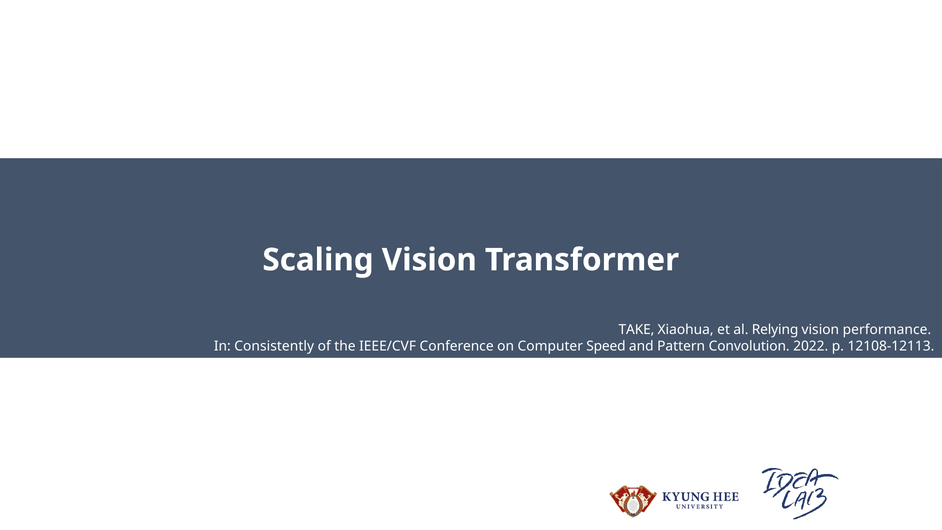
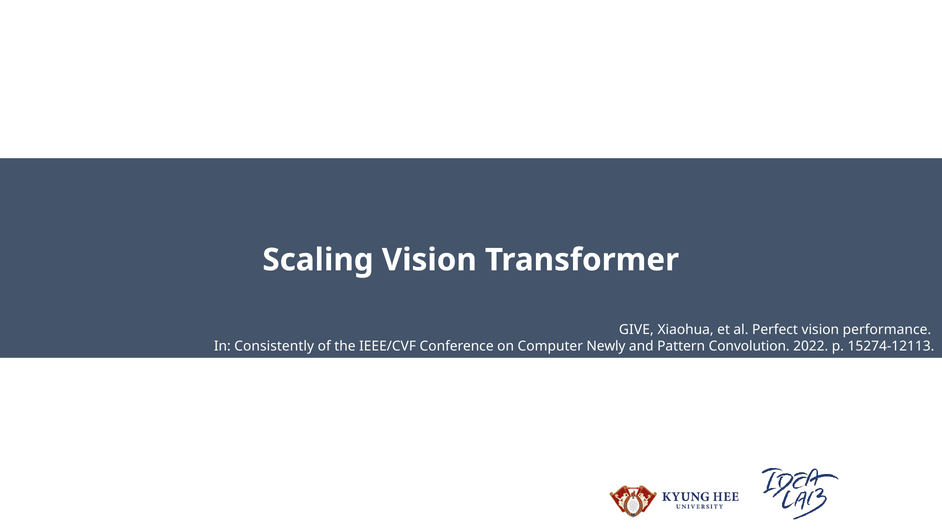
TAKE: TAKE -> GIVE (636, 330)
Relying: Relying -> Perfect (775, 330)
Speed: Speed -> Newly (606, 346)
12108-12113: 12108-12113 -> 15274-12113 (891, 346)
